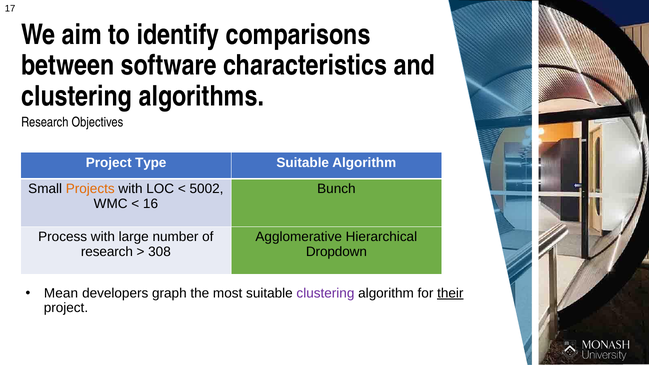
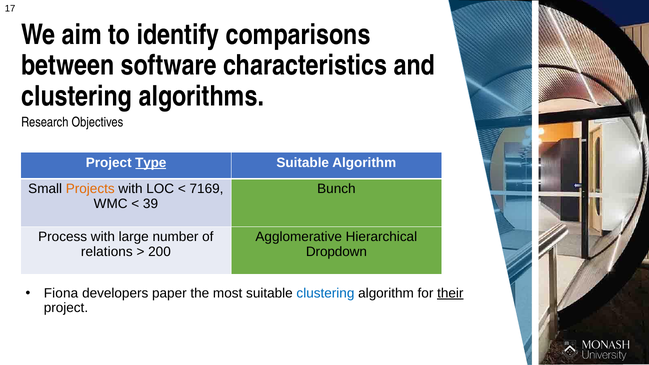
Type underline: none -> present (151, 163)
5002: 5002 -> 7169 (207, 189)
16: 16 -> 39 (151, 204)
research: research -> relations (107, 252)
308: 308 -> 200 (159, 252)
Mean: Mean -> Fiona (61, 293)
graph: graph -> paper (169, 293)
clustering colour: purple -> blue (325, 293)
